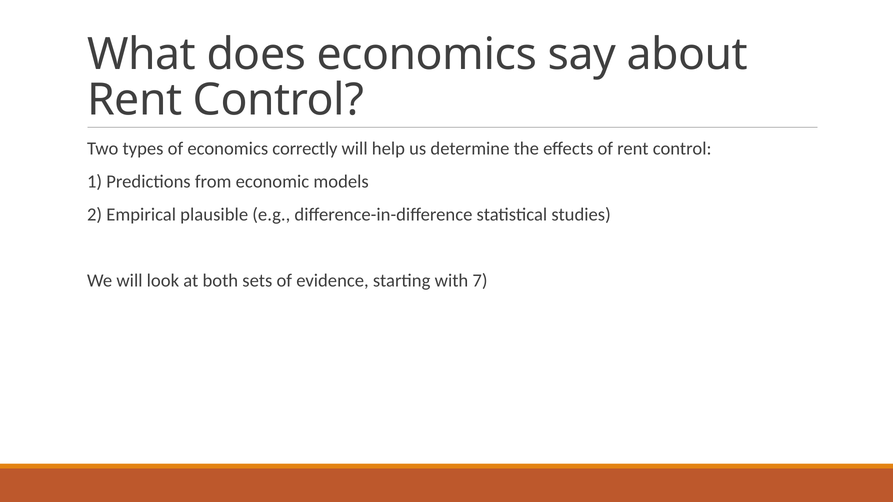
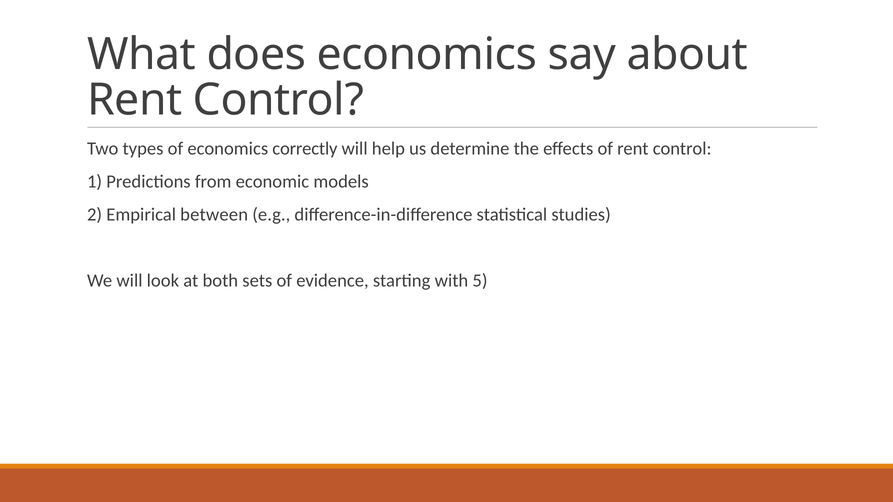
plausible: plausible -> between (214, 215)
7: 7 -> 5 (480, 281)
